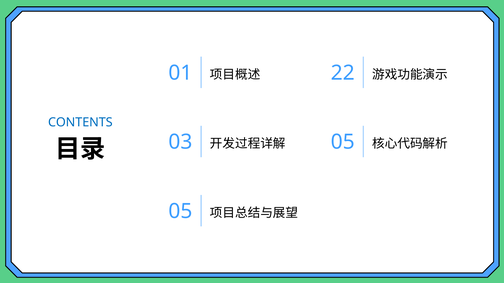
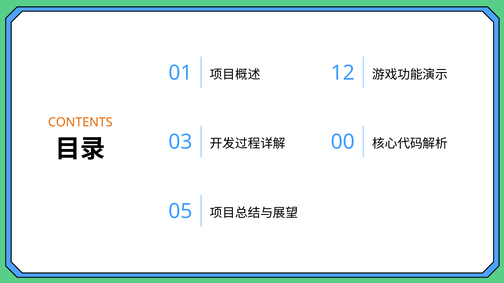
22: 22 -> 12 (343, 73)
CONTENTS colour: blue -> orange (80, 122)
05: 05 -> 00 (343, 142)
